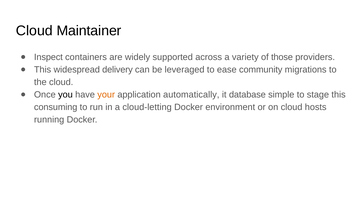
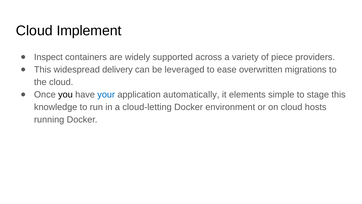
Maintainer: Maintainer -> Implement (89, 31)
those: those -> piece (282, 57)
community: community -> overwritten (261, 69)
your colour: orange -> blue (106, 94)
database: database -> elements (247, 94)
consuming: consuming -> knowledge (56, 107)
